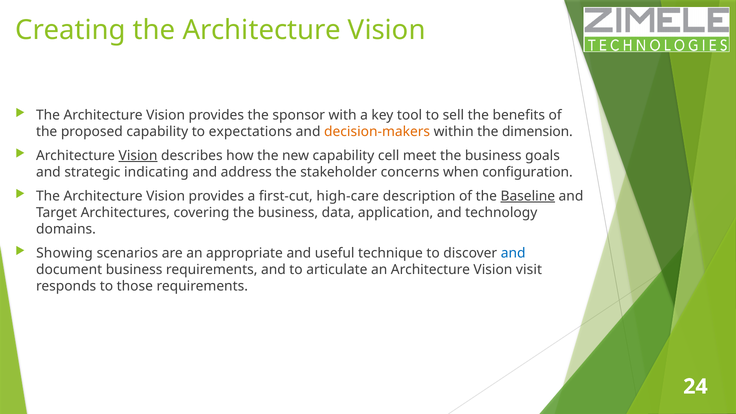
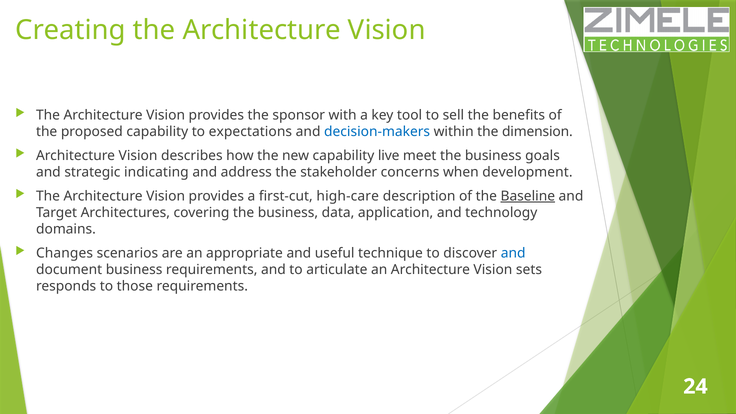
decision-makers colour: orange -> blue (377, 132)
Vision underline: present -> none (138, 156)
cell: cell -> live (389, 156)
configuration: configuration -> development (527, 172)
Showing: Showing -> Changes (65, 253)
visit: visit -> sets (529, 270)
